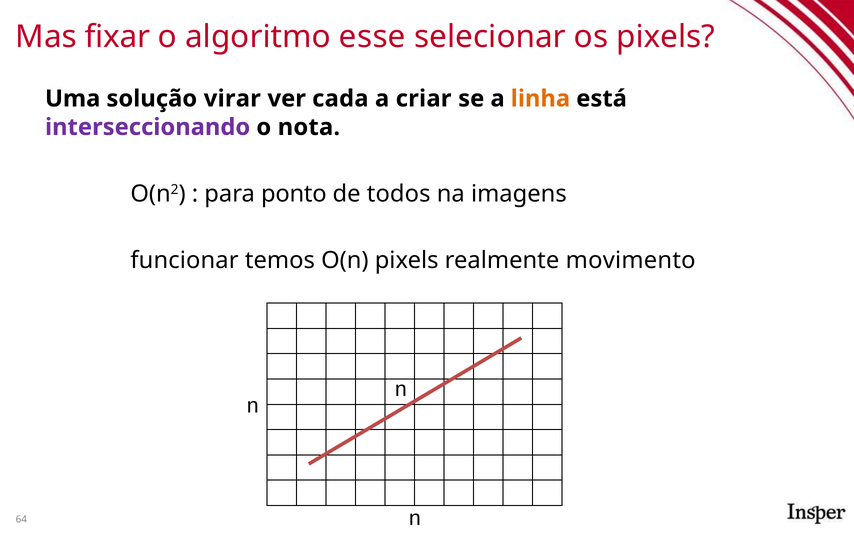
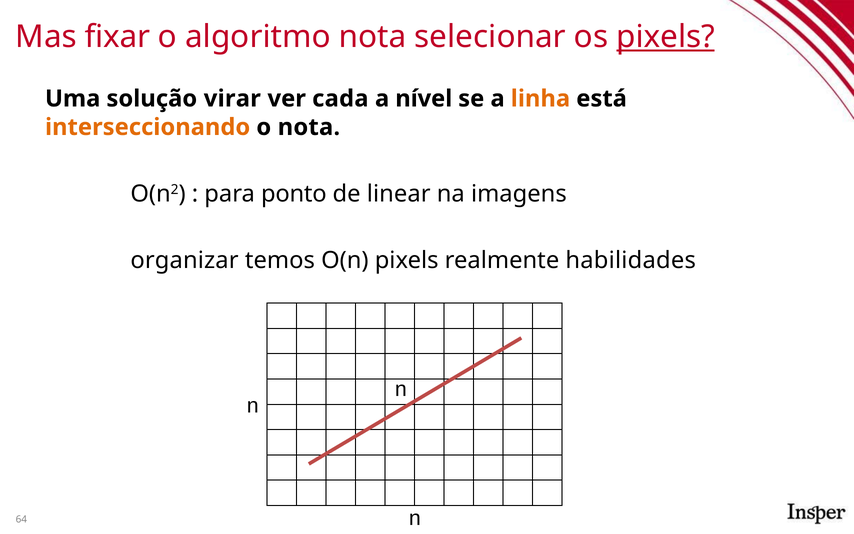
algoritmo esse: esse -> nota (373, 37)
pixels underline: none -> present (666, 37)
criar: criar -> nível (424, 99)
interseccionando colour: purple -> orange (148, 127)
todos: todos -> linear (399, 194)
funcionar: funcionar -> organizar (185, 260)
movimento: movimento -> habilidades (631, 260)
